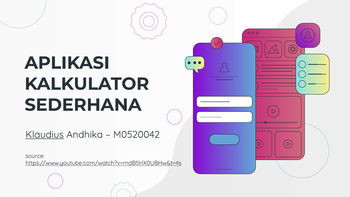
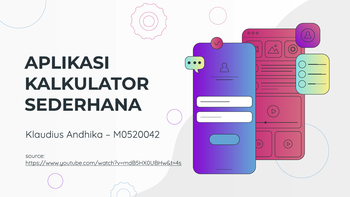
Klaudius underline: present -> none (45, 135)
